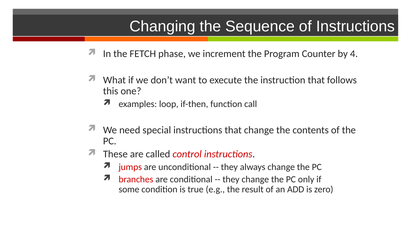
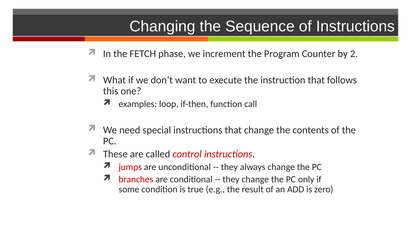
4: 4 -> 2 (354, 54)
